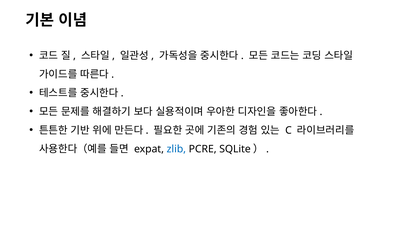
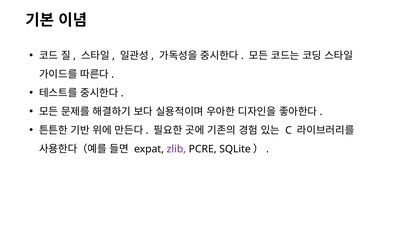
zlib colour: blue -> purple (176, 149)
